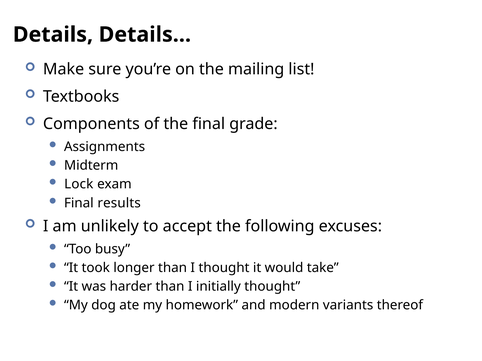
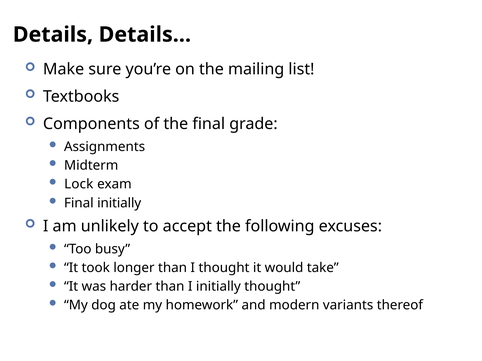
Final results: results -> initially (119, 203)
